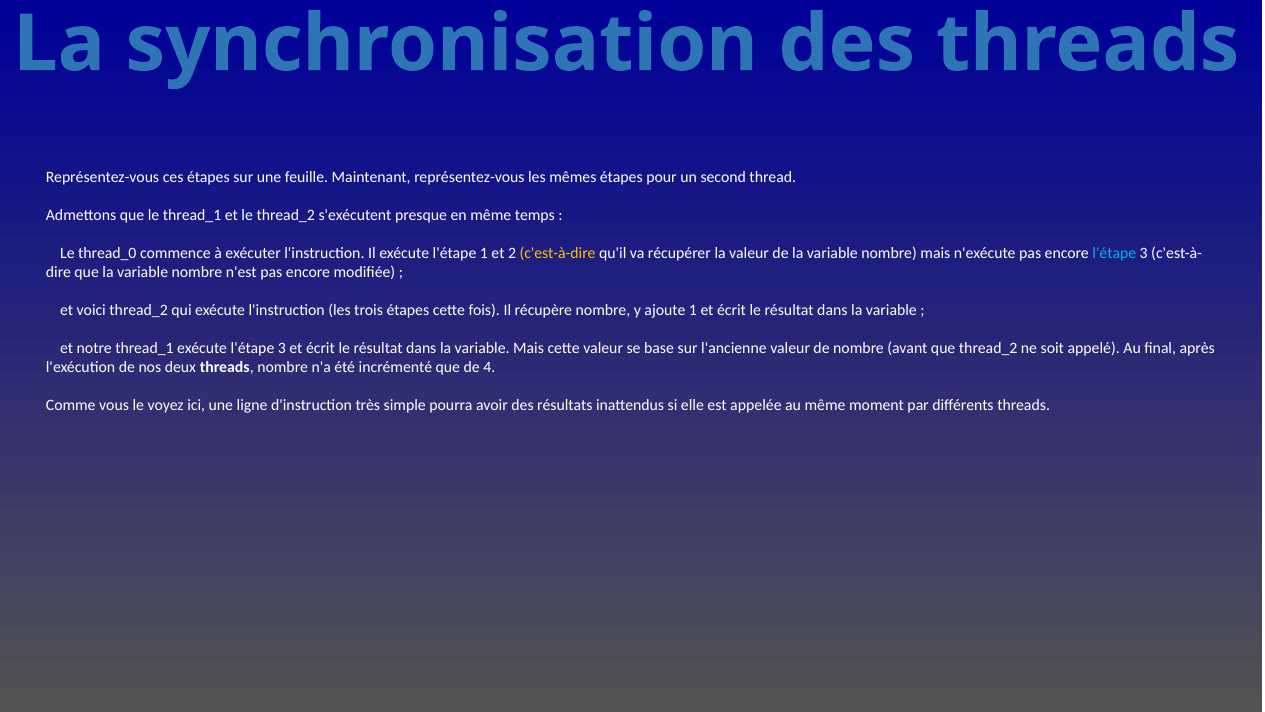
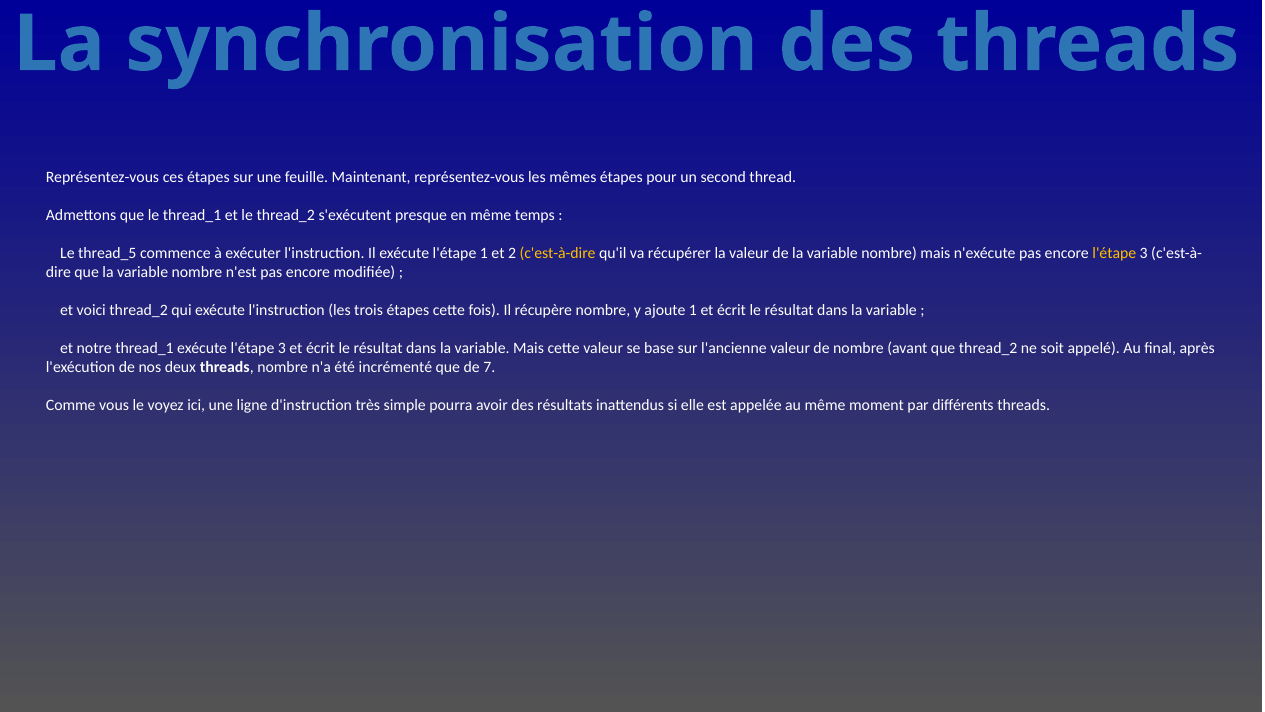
thread_0: thread_0 -> thread_5 (107, 254)
l'étape colour: light blue -> yellow (1114, 254)
4: 4 -> 7 (489, 367)
